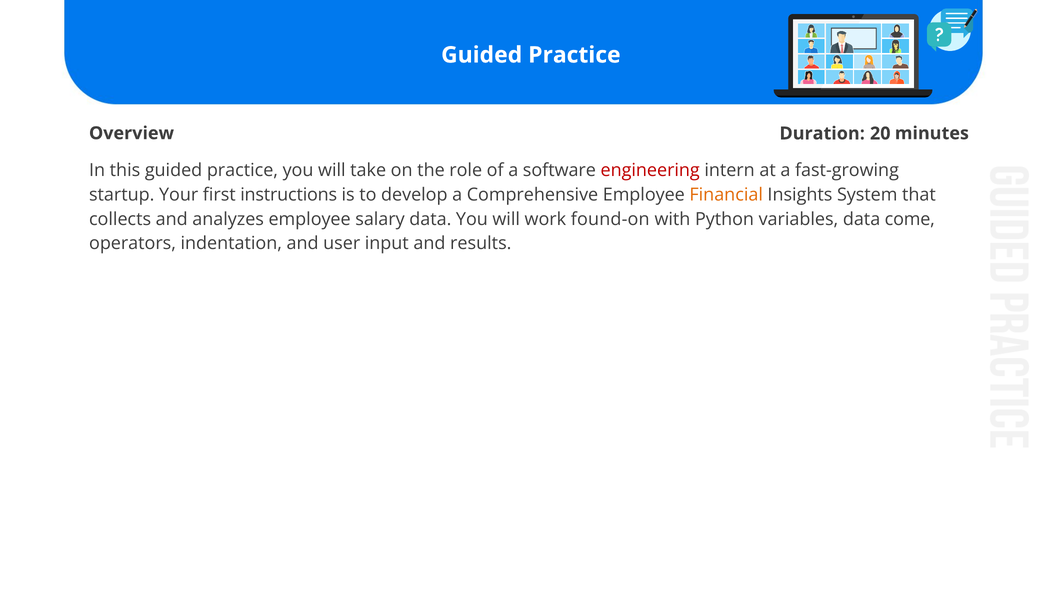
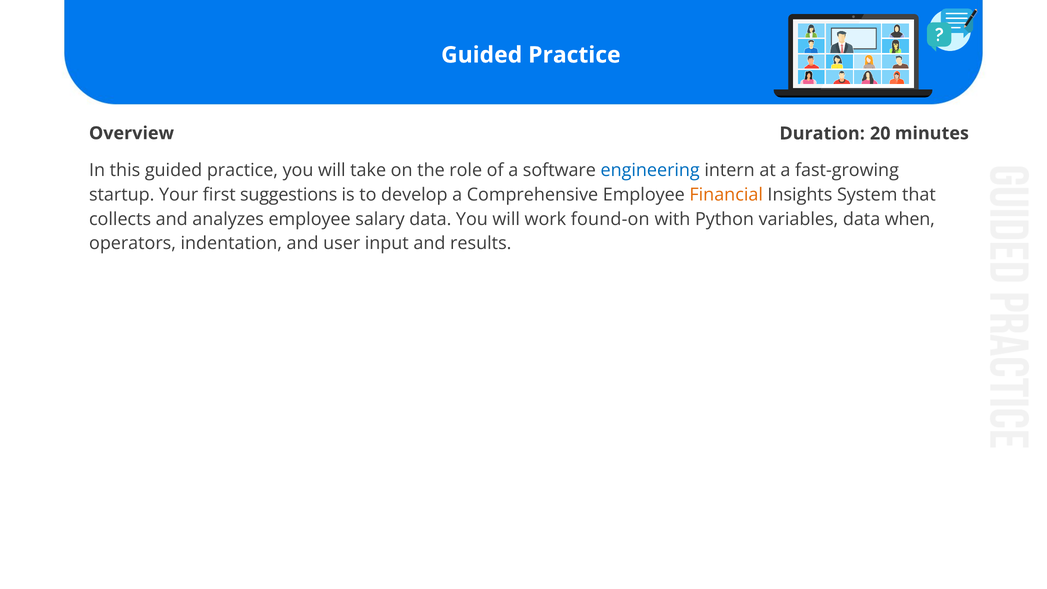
engineering colour: red -> blue (650, 170)
instructions: instructions -> suggestions (289, 195)
come: come -> when (910, 219)
